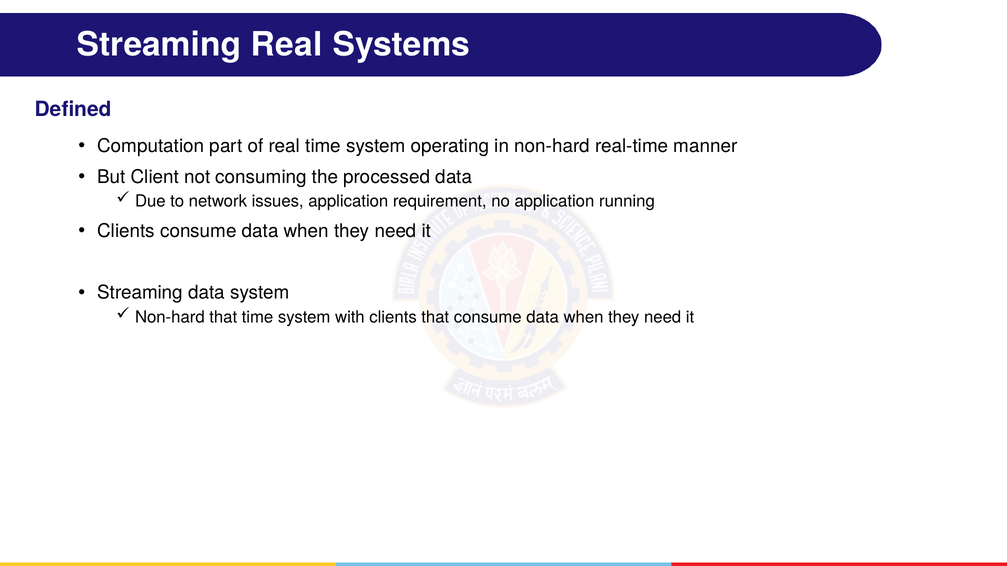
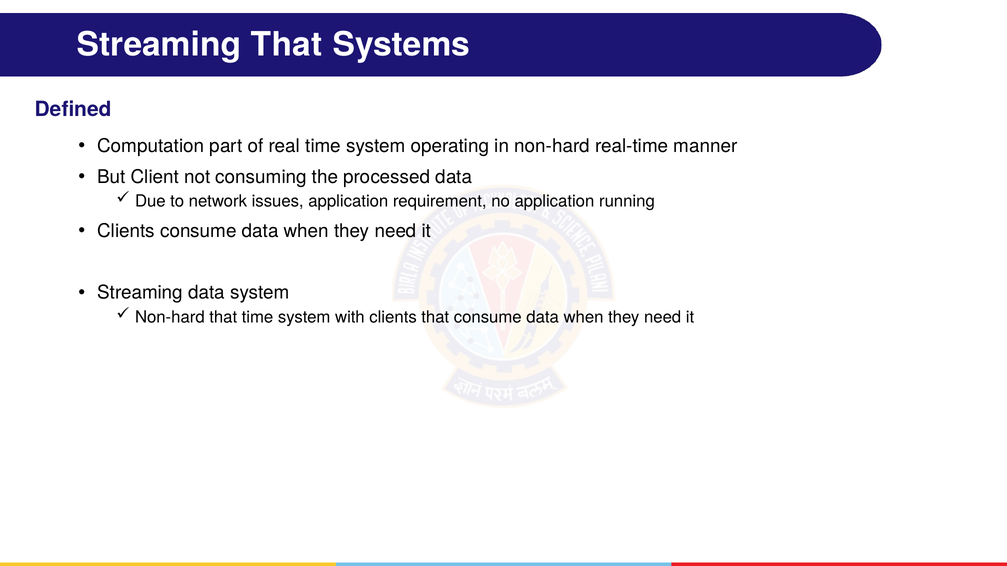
Streaming Real: Real -> That (287, 45)
